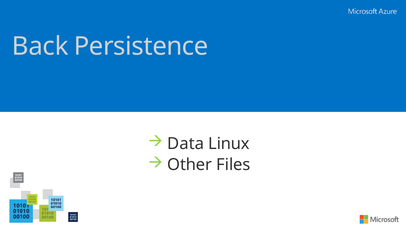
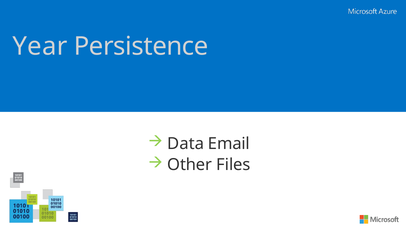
Back: Back -> Year (40, 46)
Linux: Linux -> Email (229, 144)
